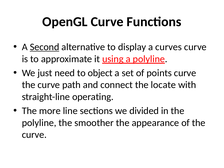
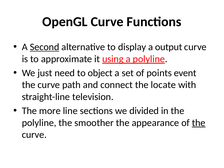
curves: curves -> output (169, 47)
points curve: curve -> event (185, 73)
operating: operating -> television (93, 97)
the underline: none -> present (199, 123)
